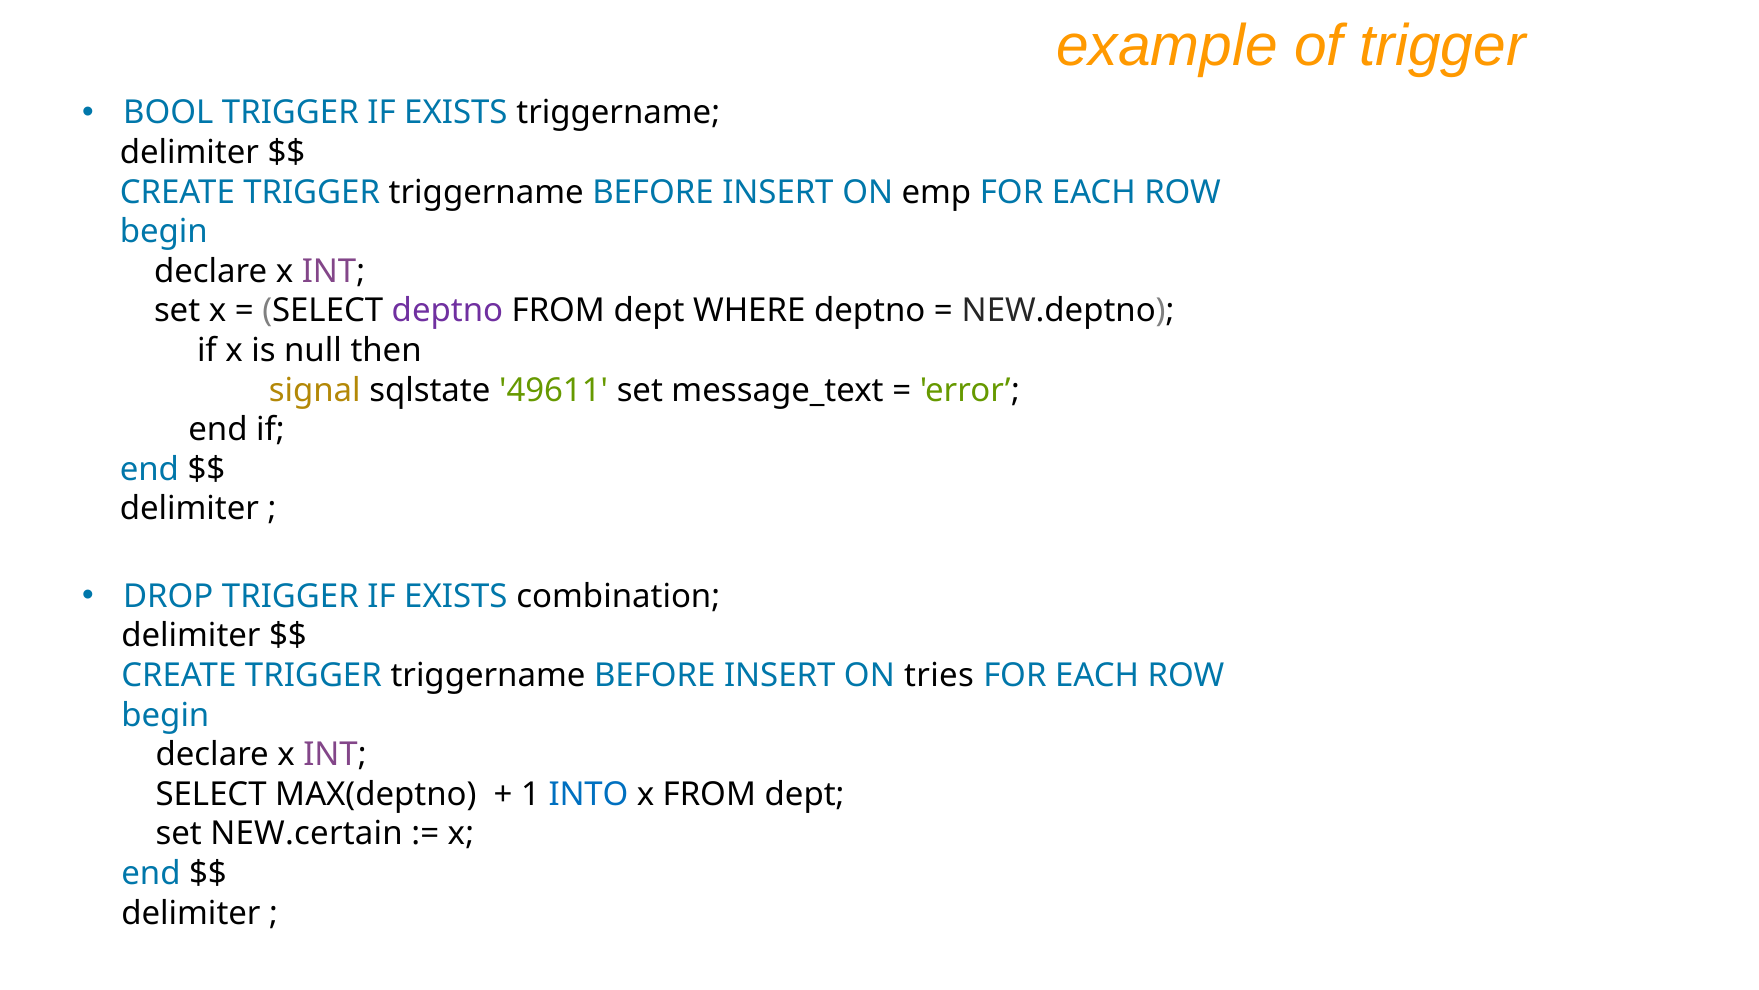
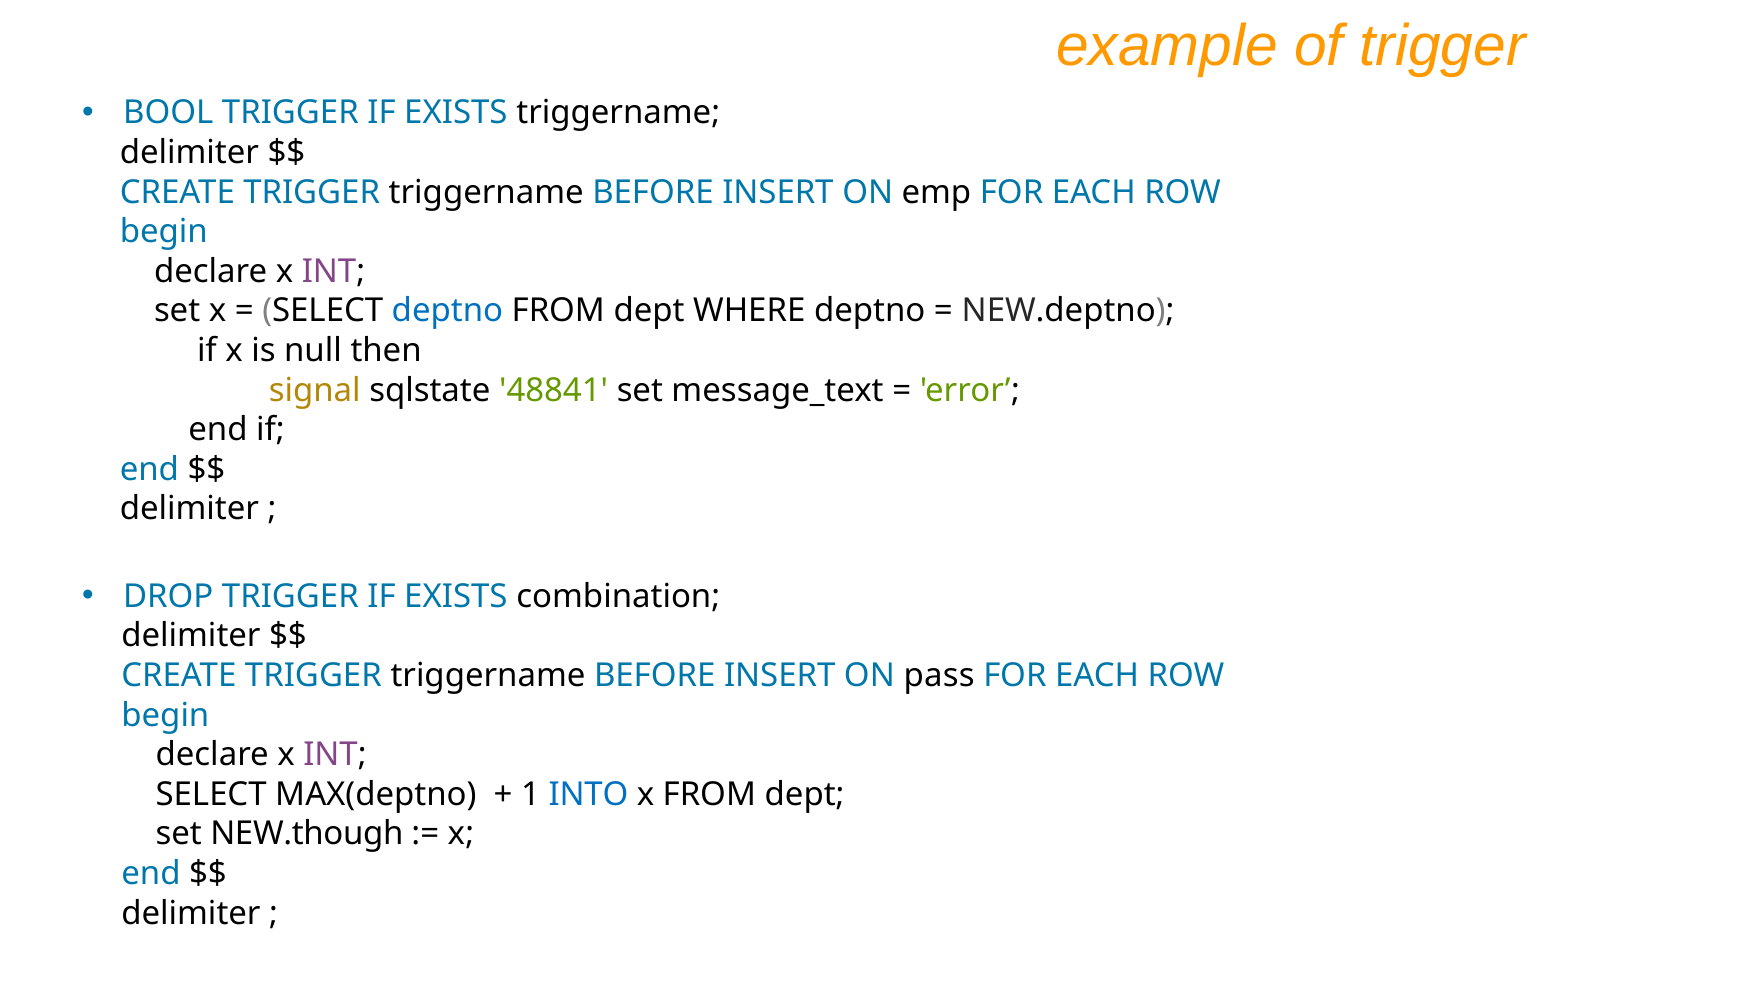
deptno colour: purple -> blue (447, 311)
49611: 49611 -> 48841 (554, 390)
tries: tries -> pass (939, 675)
NEW.certain: NEW.certain -> NEW.though (307, 833)
